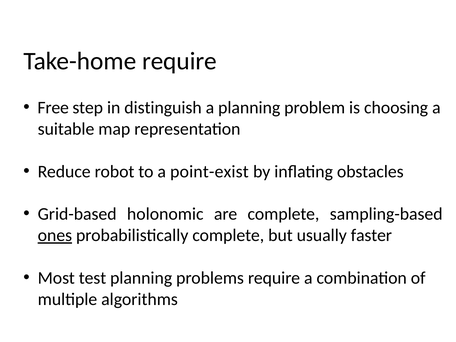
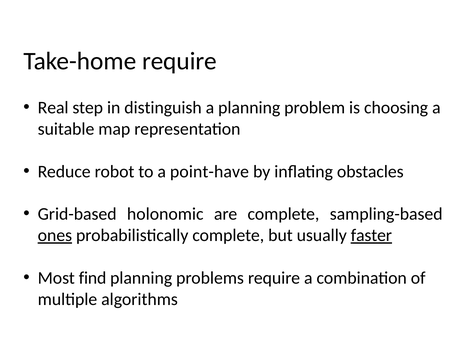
Free: Free -> Real (53, 108)
point-exist: point-exist -> point-have (209, 171)
faster underline: none -> present (371, 235)
test: test -> find (93, 278)
